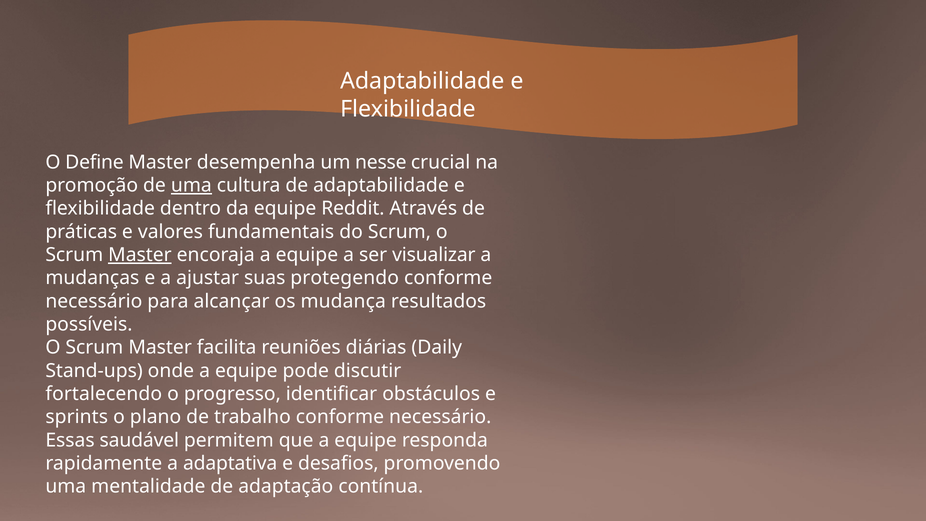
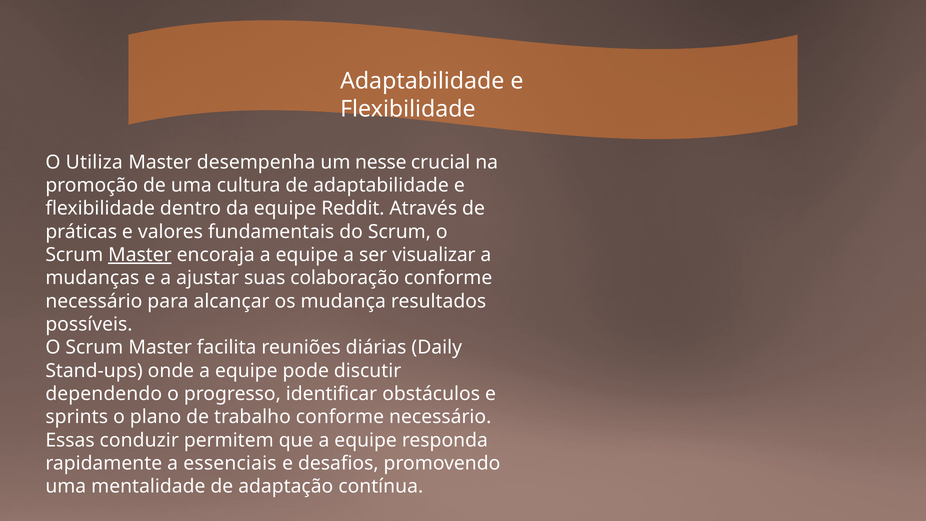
Define: Define -> Utiliza (94, 162)
uma underline: present -> none (191, 185)
protegendo: protegendo -> colaboração (345, 278)
fortalecendo: fortalecendo -> dependendo (104, 394)
saudável: saudável -> conduzir (139, 440)
adaptativa: adaptativa -> essenciais (230, 463)
